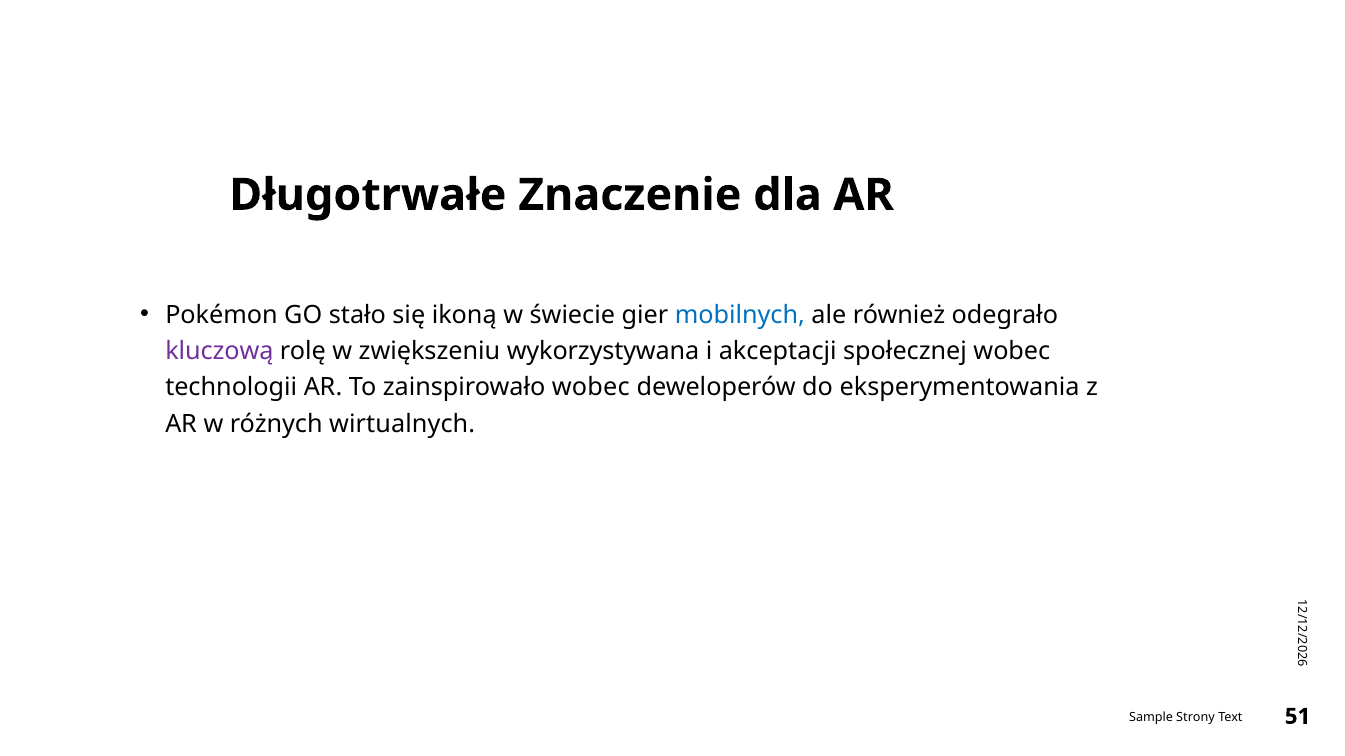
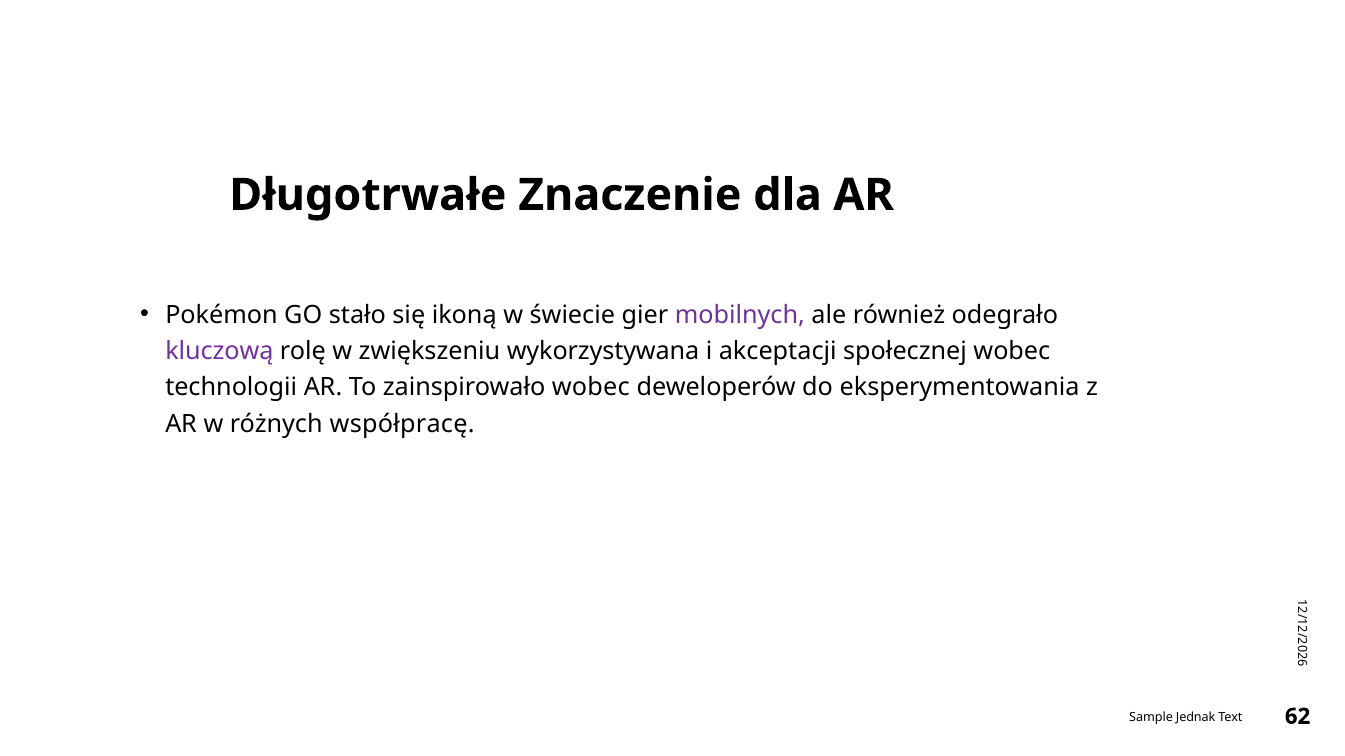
mobilnych colour: blue -> purple (740, 315)
wirtualnych: wirtualnych -> współpracę (402, 424)
Strony: Strony -> Jednak (1196, 718)
51: 51 -> 62 (1298, 717)
